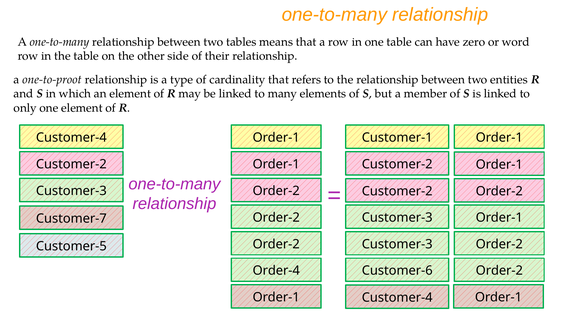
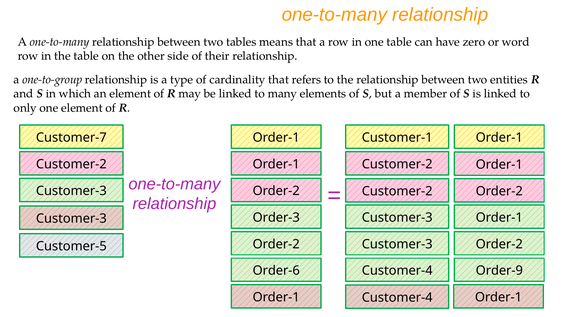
one-to-proot: one-to-proot -> one-to-group (52, 80)
Customer-4: Customer-4 -> Customer-7 (71, 137)
Order-2: Order-2 -> Order-3 (276, 217)
Customer-7: Customer-7 -> Customer-3 (71, 218)
Order-4: Order-4 -> Order-6 (276, 270)
Customer-6: Customer-6 -> Customer-4 (397, 270)
Order-2: Order-2 -> Order-9 (499, 270)
